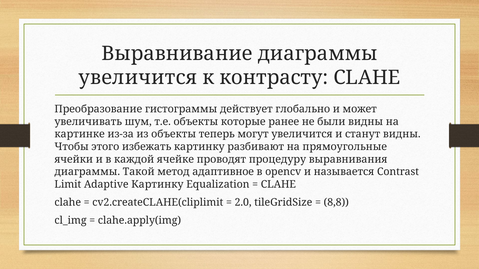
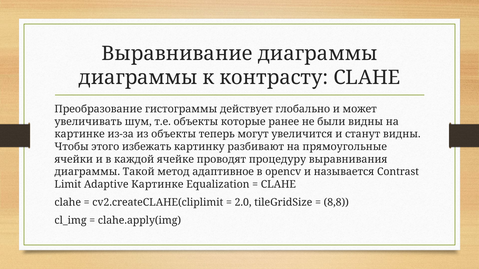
увеличится: увеличится -> диаграммы (138, 78)
Adaptive Картинку: Картинку -> Картинке (157, 185)
